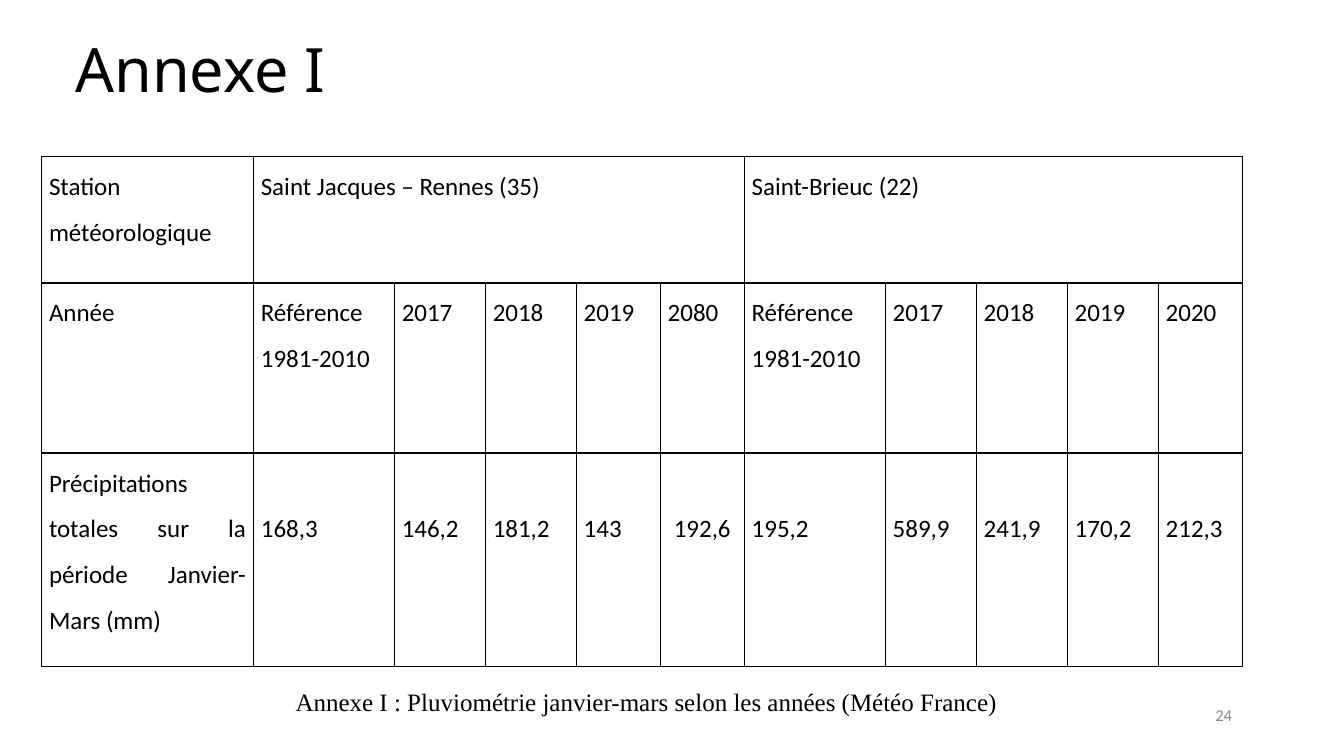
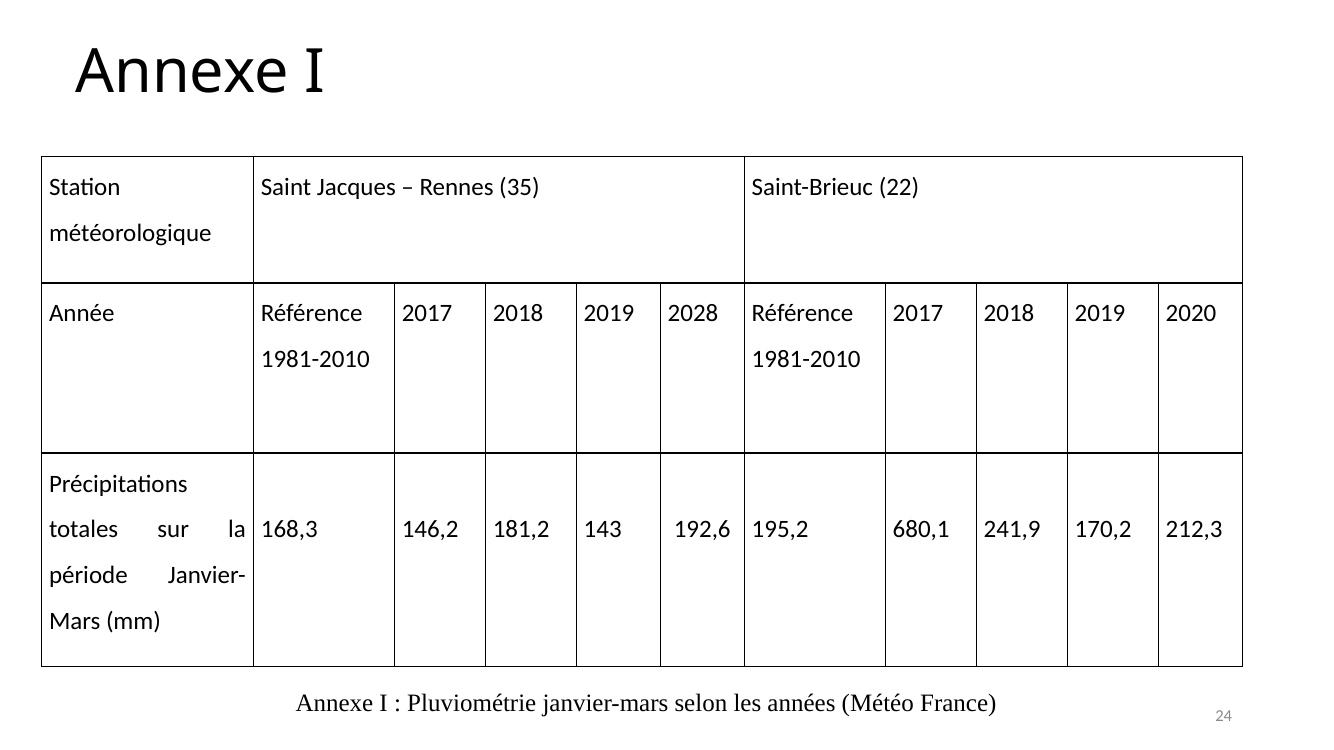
2080: 2080 -> 2028 (693, 314)
589,9: 589,9 -> 680,1 (921, 530)
